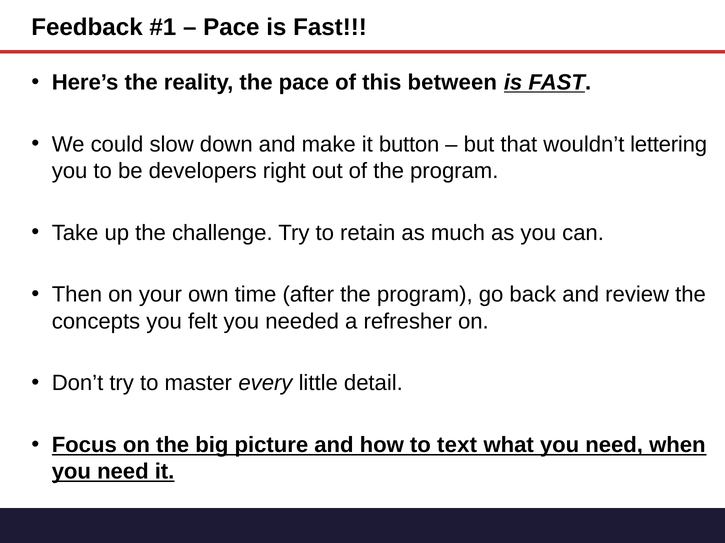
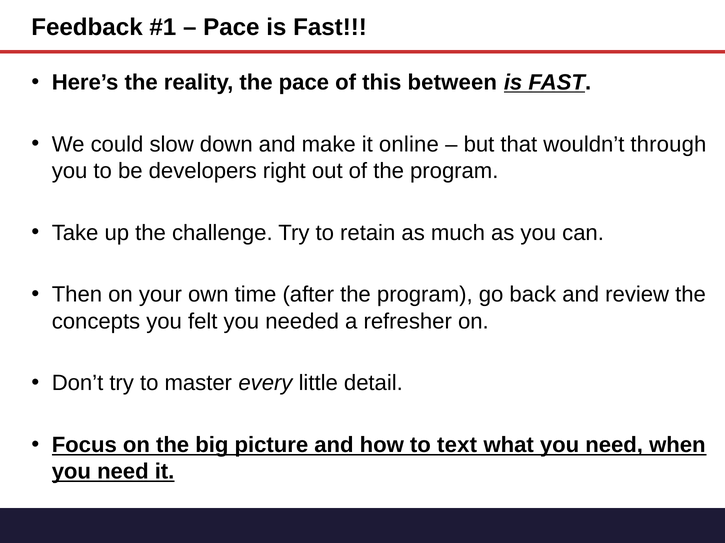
button: button -> online (409, 145)
lettering: lettering -> through (668, 145)
